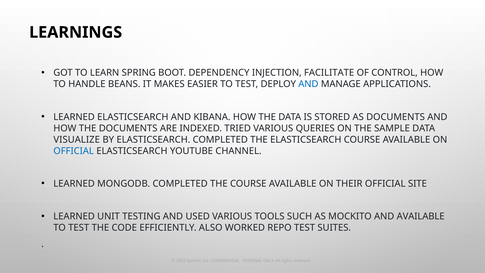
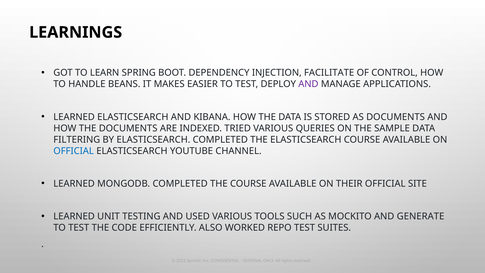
AND colour: blue -> purple (308, 84)
VISUALIZE: VISUALIZE -> FILTERING (77, 139)
AND AVAILABLE: AVAILABLE -> GENERATE (421, 216)
